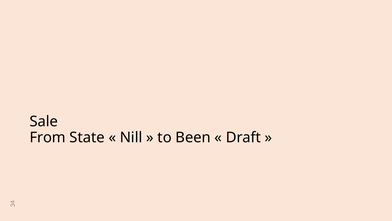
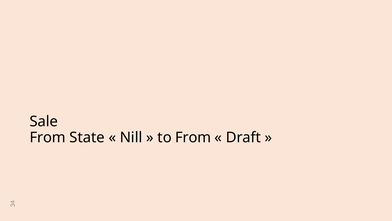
to Been: Been -> From (193, 137)
